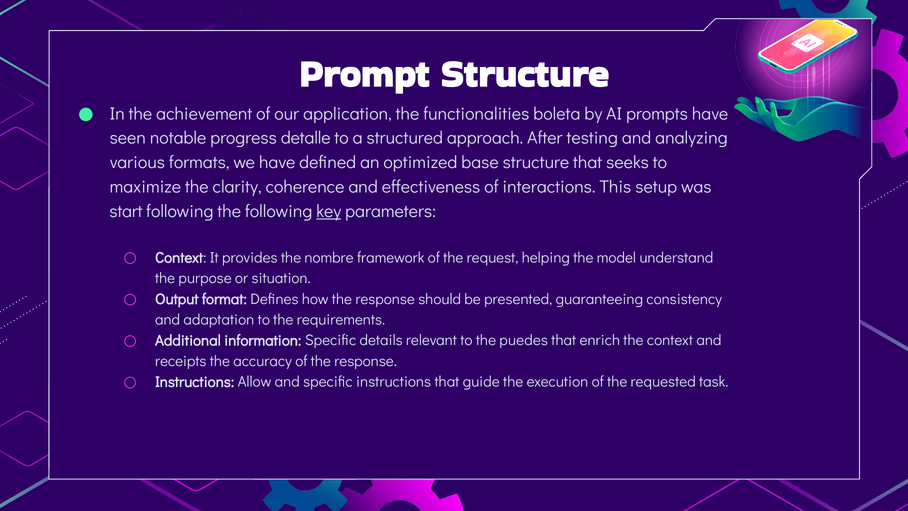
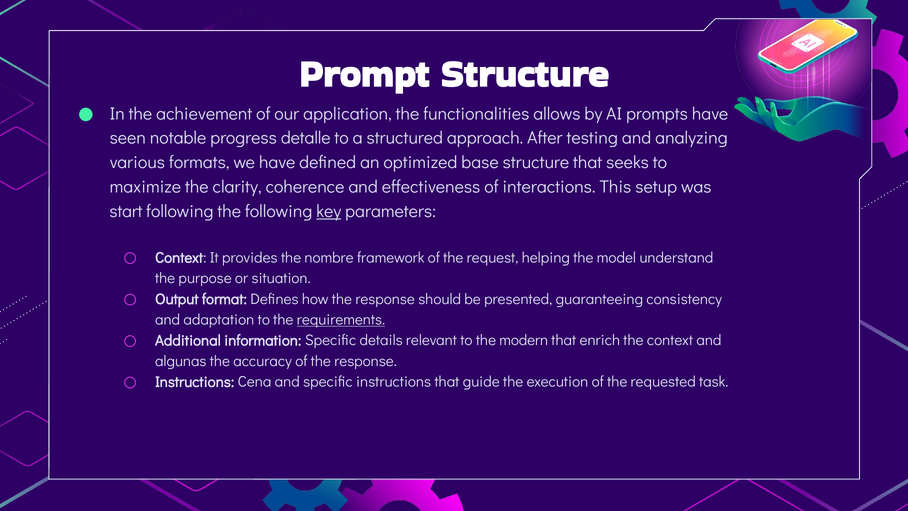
boleta: boleta -> allows (557, 114)
requirements underline: none -> present (341, 320)
puedes: puedes -> modern (524, 340)
receipts: receipts -> algunas (181, 361)
Allow: Allow -> Cena (255, 382)
